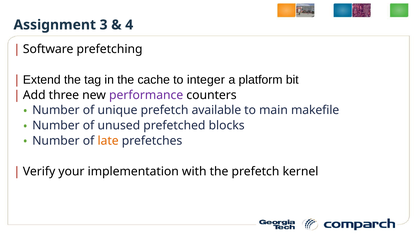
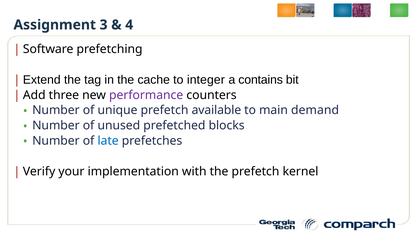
platform: platform -> contains (261, 80)
makefile: makefile -> demand (315, 111)
late colour: orange -> blue (108, 141)
